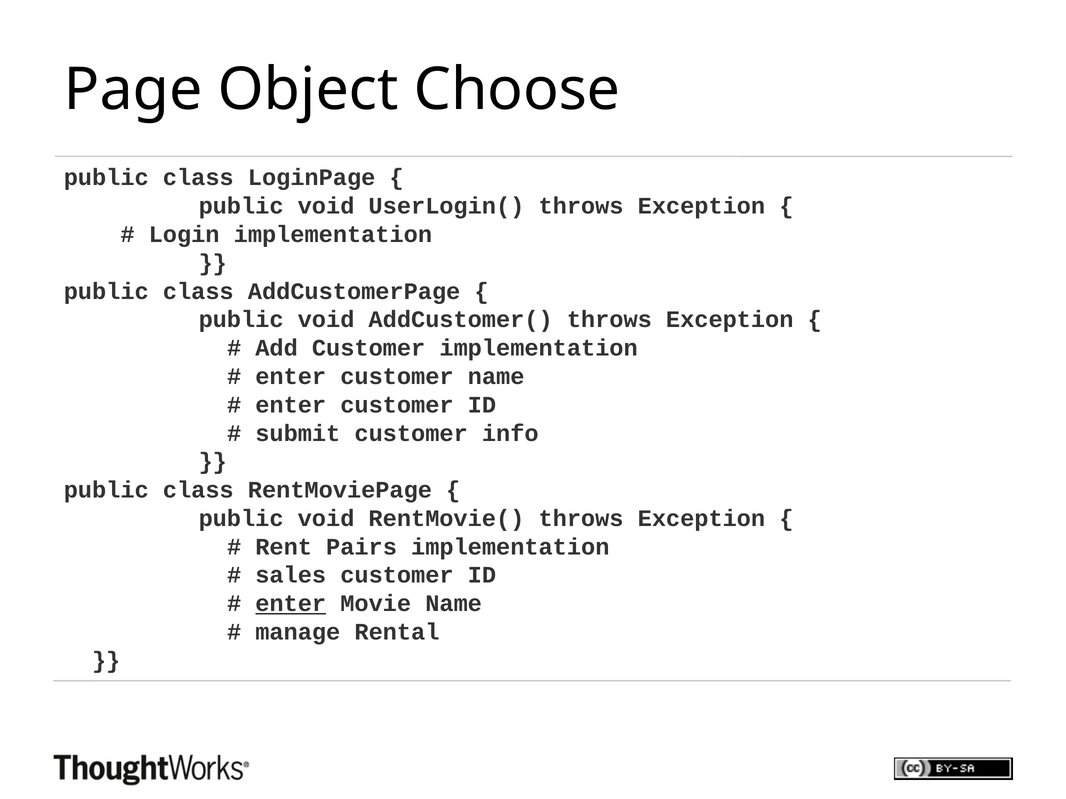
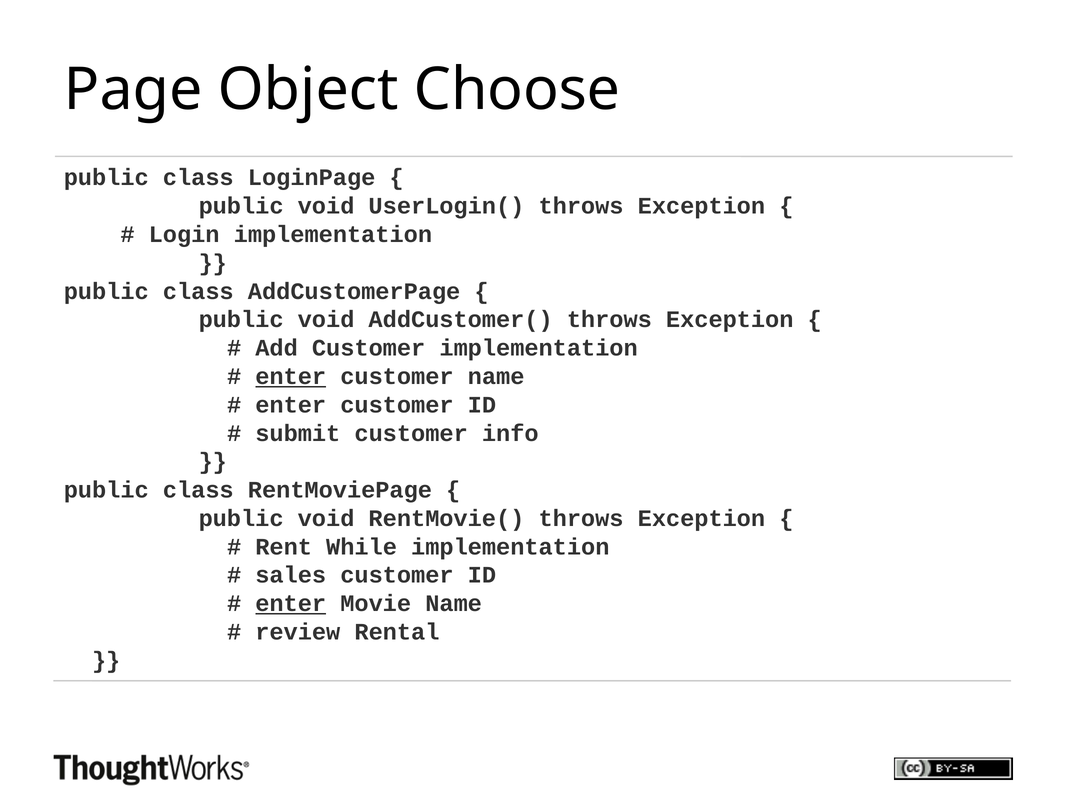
enter underline: none -> present (291, 377)
Pairs: Pairs -> While (362, 547)
manage: manage -> review (298, 632)
